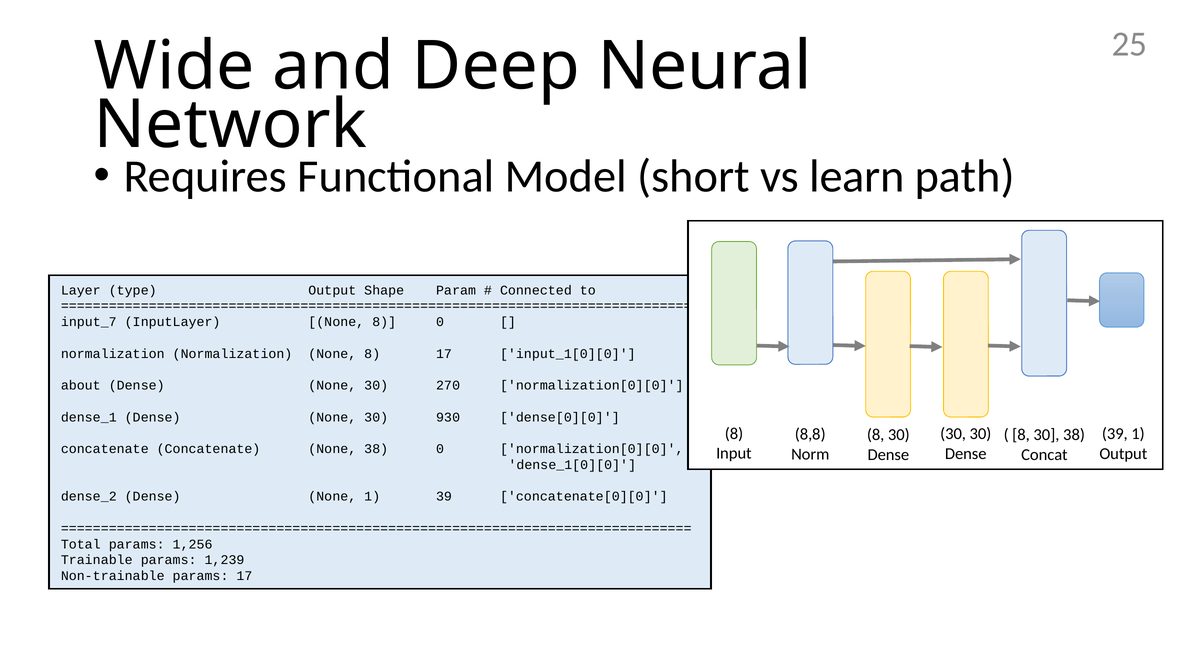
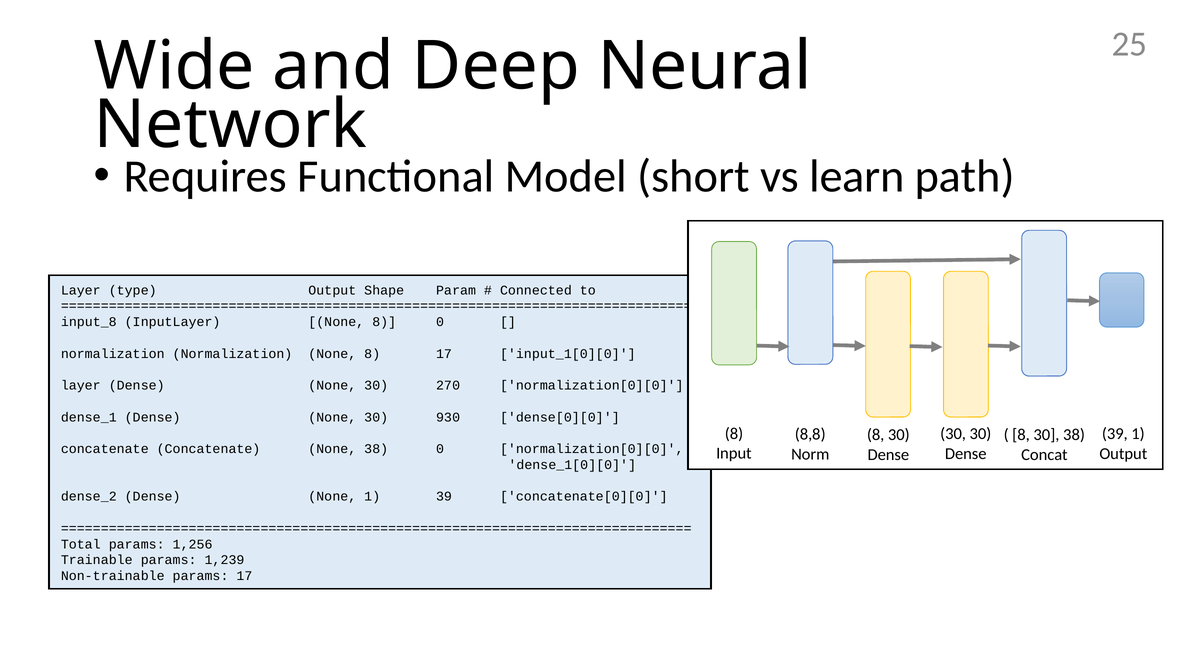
input_7: input_7 -> input_8 (89, 322)
about: about -> layer (81, 386)
